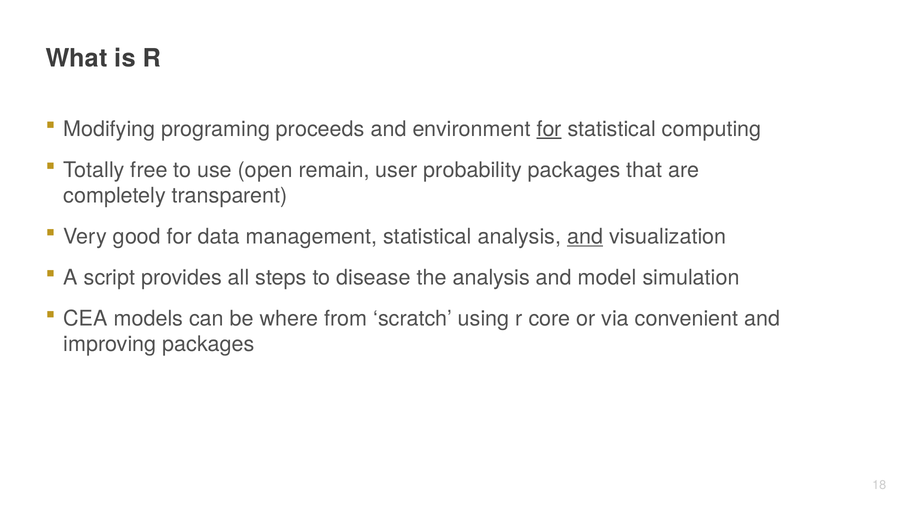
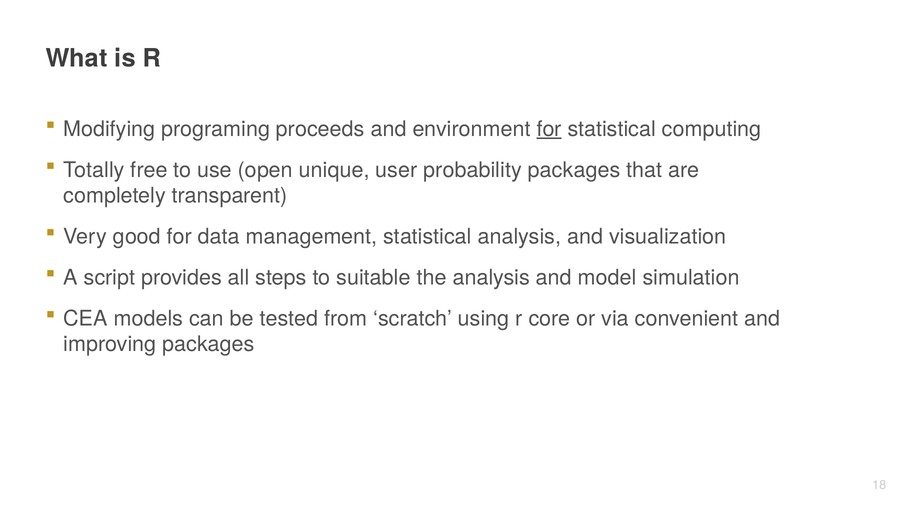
remain: remain -> unique (334, 170)
and underline: present -> none (585, 237)
disease: disease -> suitable (373, 278)
where: where -> tested (289, 319)
